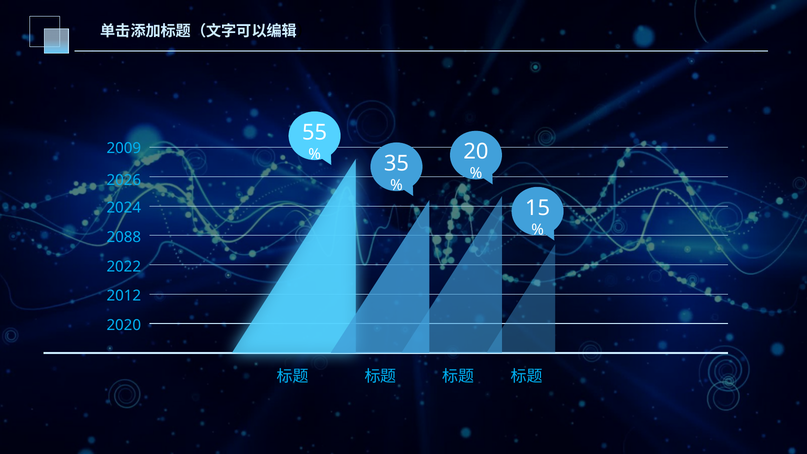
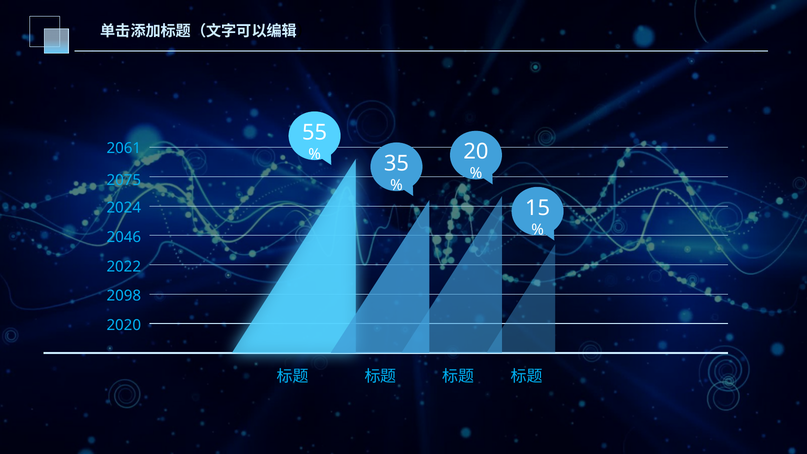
2009: 2009 -> 2061 (124, 148)
2026: 2026 -> 2075 (124, 180)
2088: 2088 -> 2046 (124, 237)
2012: 2012 -> 2098 (124, 296)
